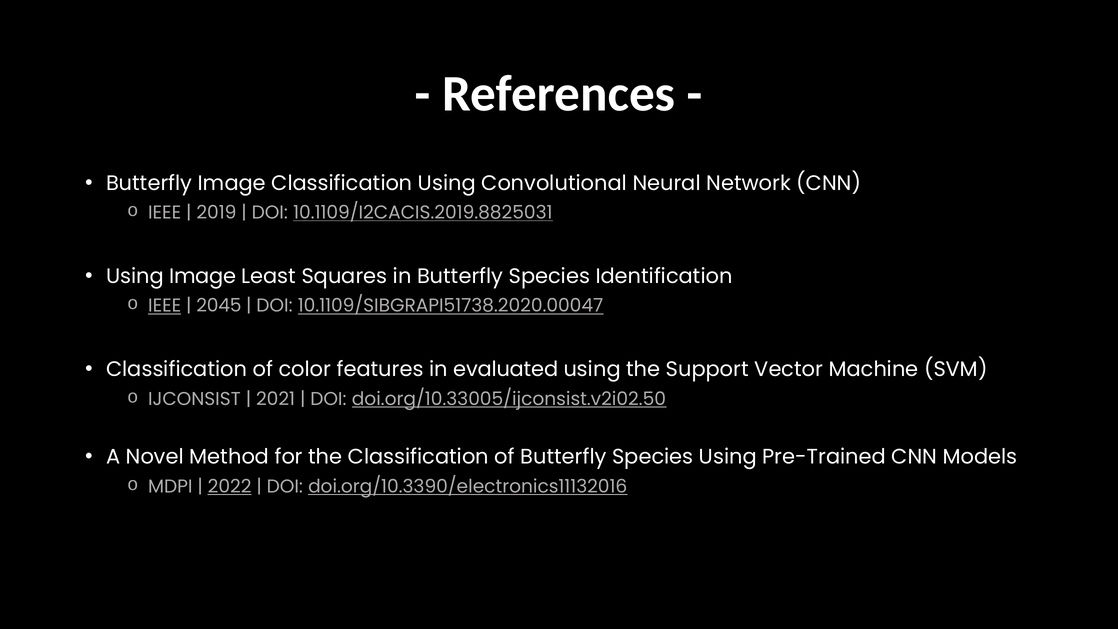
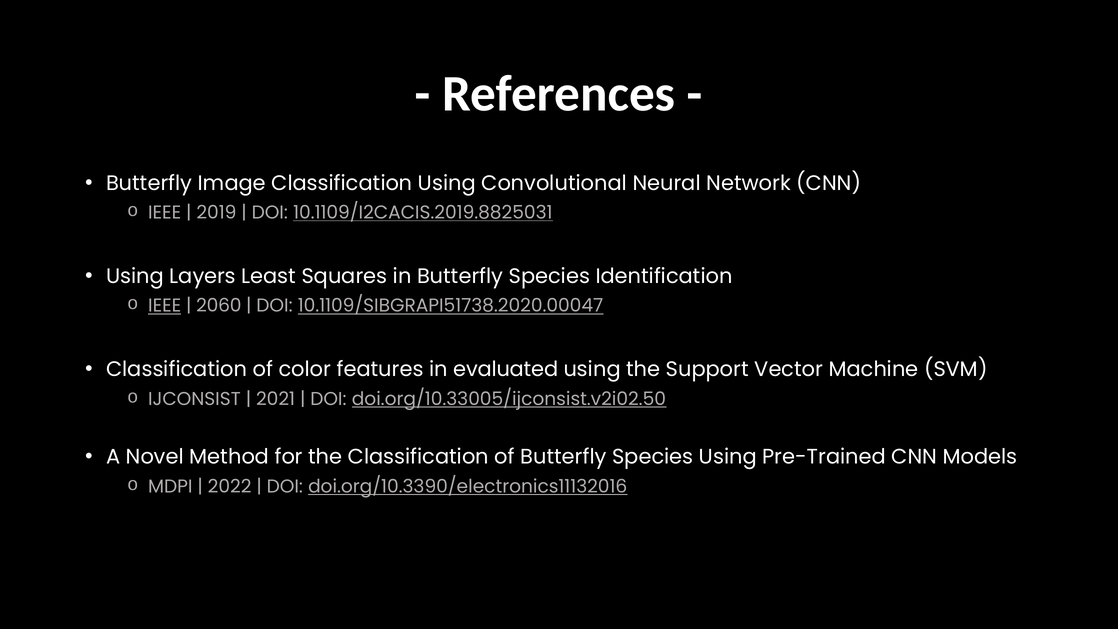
Using Image: Image -> Layers (203, 276)
2045: 2045 -> 2060 (219, 306)
2022 underline: present -> none (230, 486)
